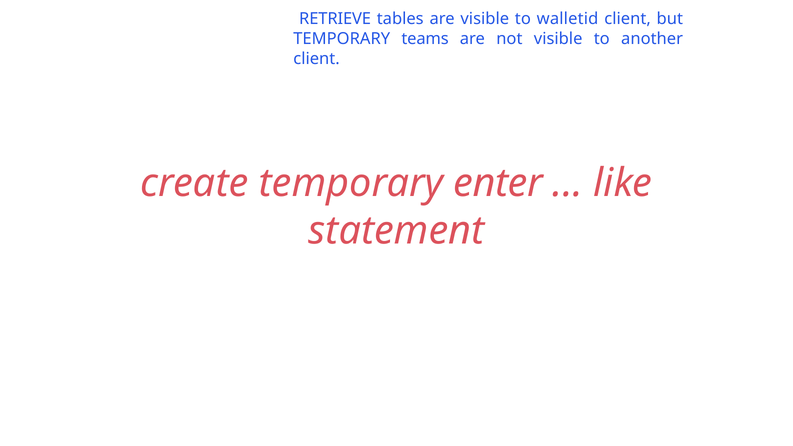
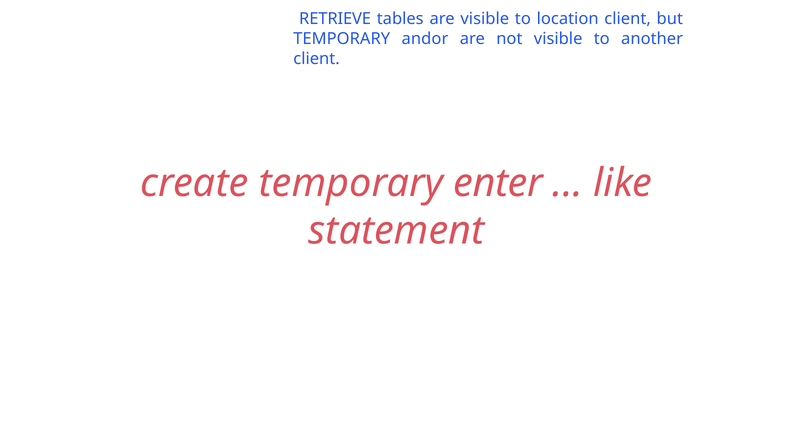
walletid: walletid -> location (568, 19)
teams: teams -> andor (425, 39)
